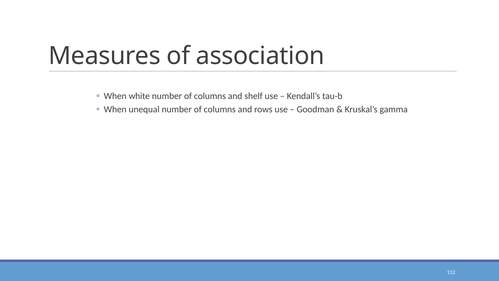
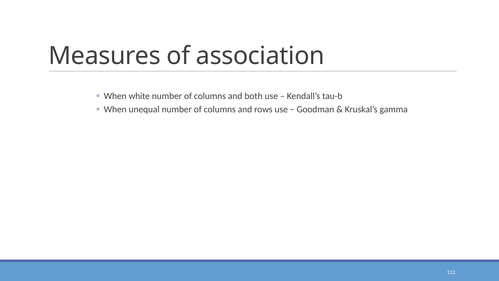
shelf: shelf -> both (254, 96)
